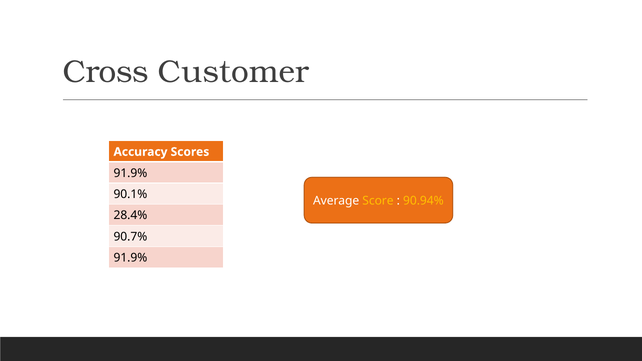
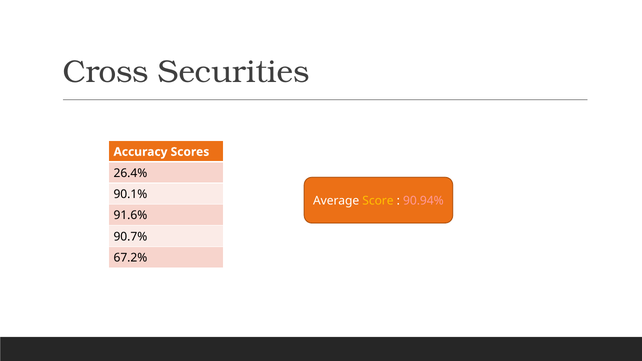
Customer: Customer -> Securities (234, 72)
91.9%: 91.9% -> 26.4% (130, 173)
90.94% colour: yellow -> pink (423, 201)
28.4%: 28.4% -> 91.6% (130, 216)
91.9%: 91.9% -> 67.2% (130, 258)
